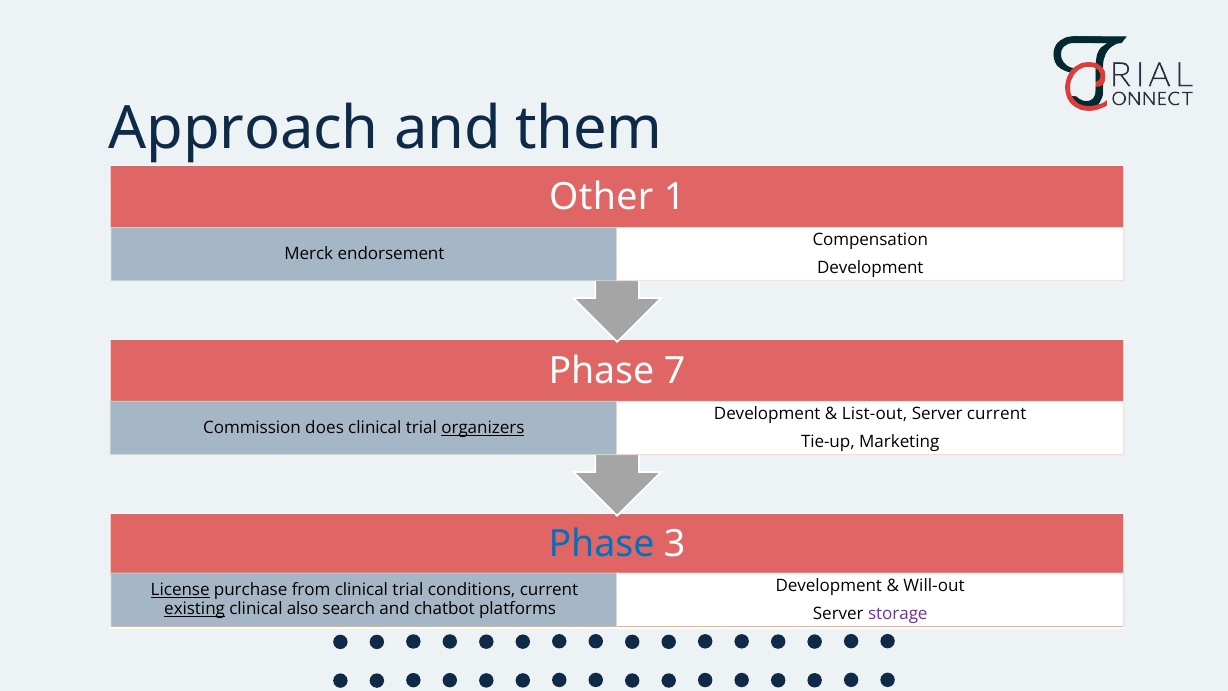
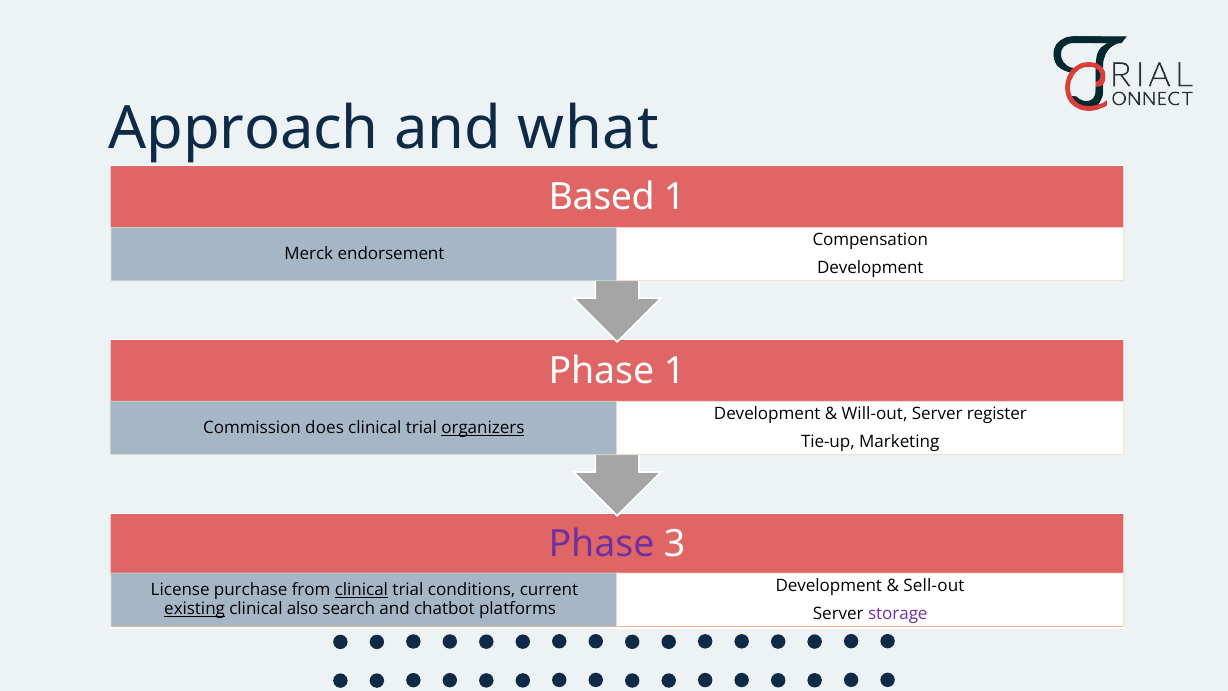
them: them -> what (588, 129)
Other: Other -> Based (602, 197)
Phase 7: 7 -> 1 (675, 371)
List-out: List-out -> Will-out (875, 414)
Server current: current -> register (997, 414)
Phase colour: blue -> purple (601, 544)
Will-out: Will-out -> Sell-out (934, 585)
License underline: present -> none (180, 590)
clinical underline: none -> present (361, 590)
